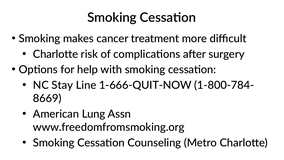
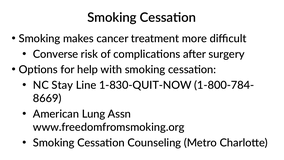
Charlotte: Charlotte -> Converse (56, 54)
1-666-QUIT-NOW: 1-666-QUIT-NOW -> 1-830-QUIT-NOW (145, 85)
